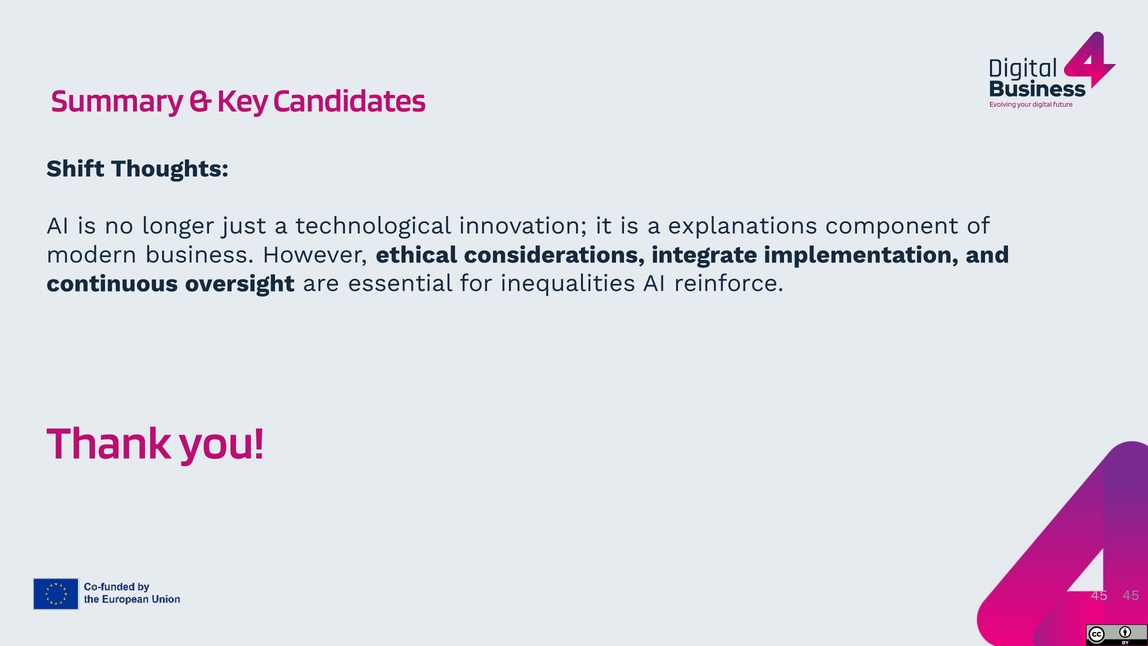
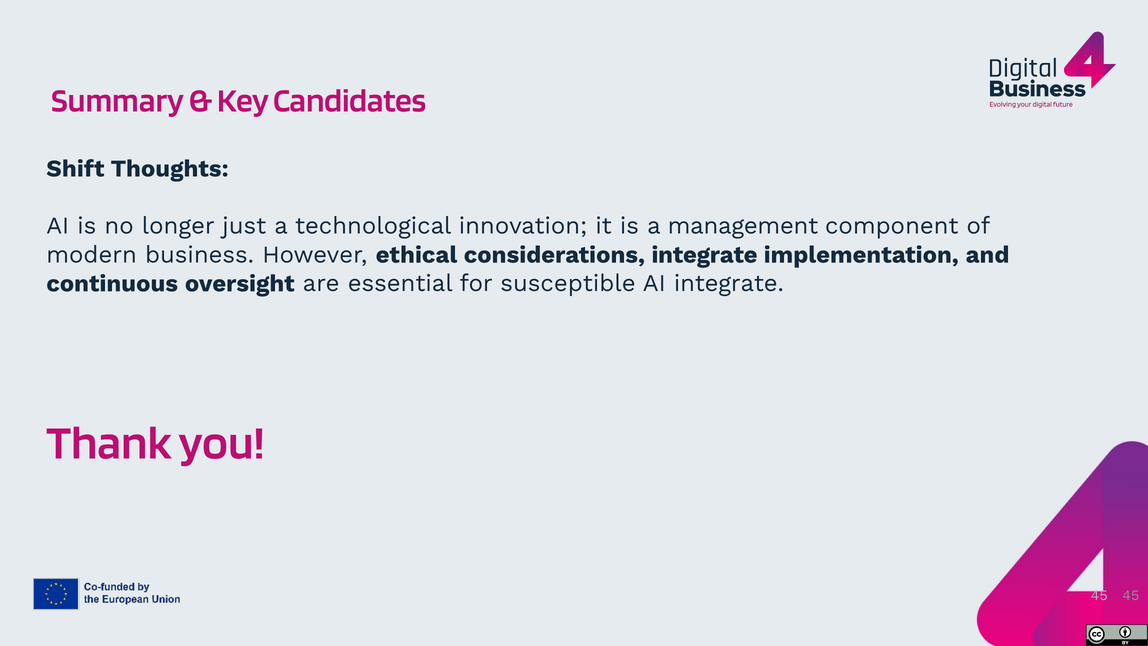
explanations: explanations -> management (743, 226)
inequalities: inequalities -> susceptible (568, 283)
AI reinforce: reinforce -> integrate (729, 283)
